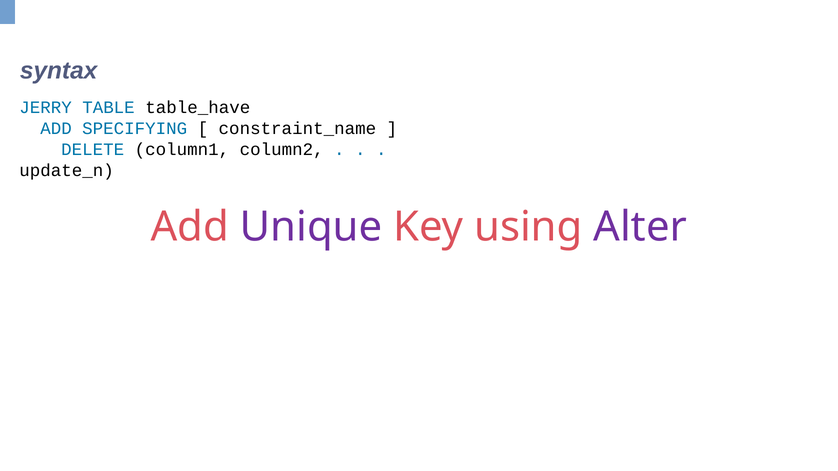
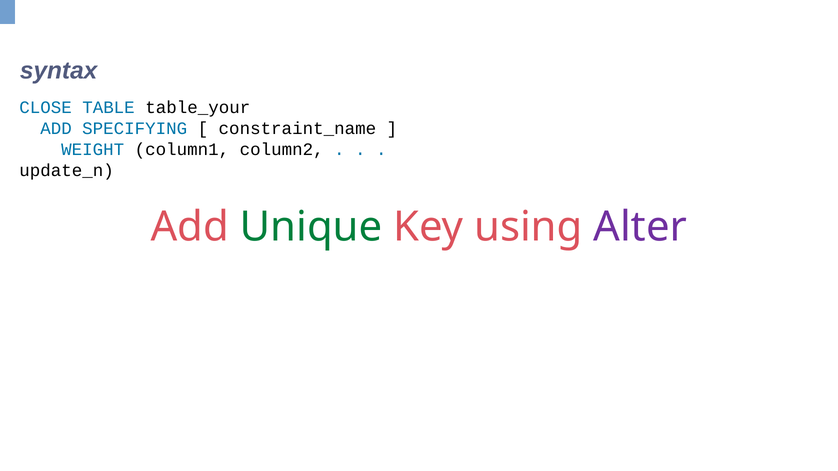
JERRY: JERRY -> CLOSE (46, 108)
table_have: table_have -> table_your (198, 108)
DELETE: DELETE -> WEIGHT (93, 150)
Unique colour: purple -> green (311, 227)
